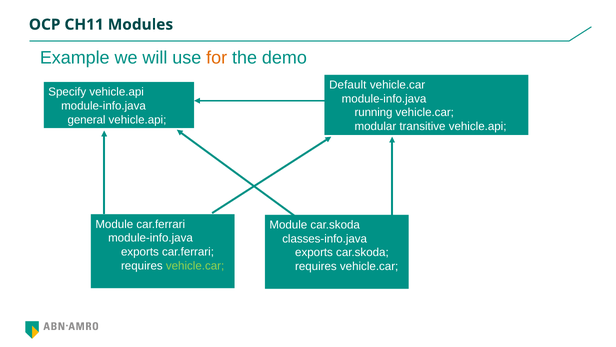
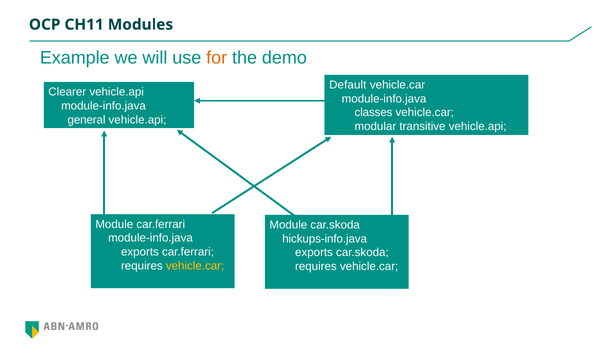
Specify: Specify -> Clearer (67, 92)
running: running -> classes (374, 112)
classes-info.java: classes-info.java -> hickups-info.java (325, 238)
vehicle.car colour: light green -> yellow (195, 265)
